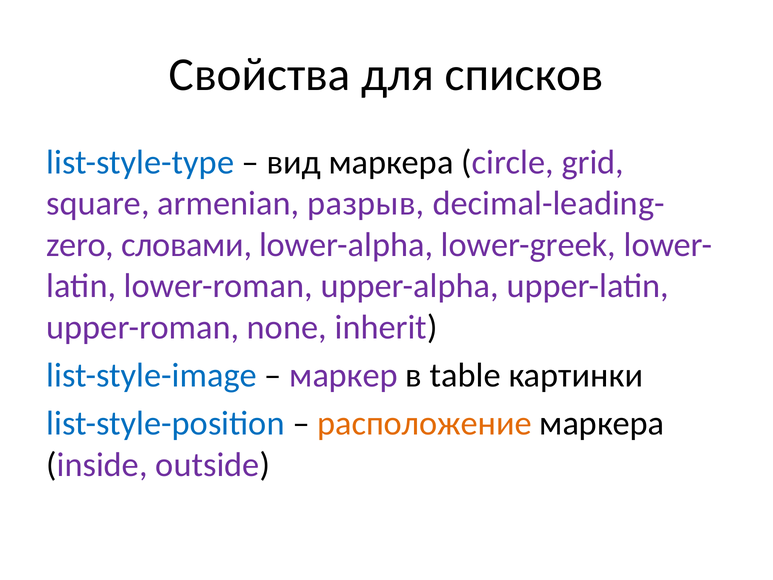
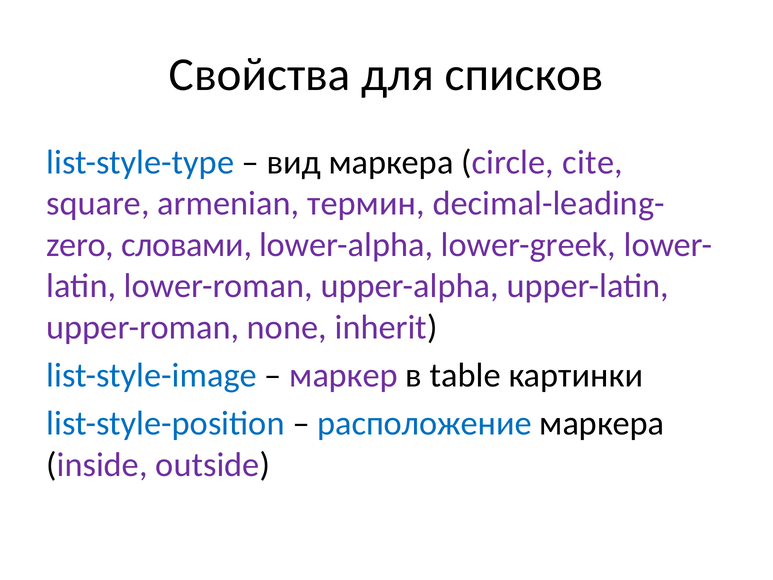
grid: grid -> cite (593, 162)
разрыв: разрыв -> термин (366, 203)
расположение colour: orange -> blue (425, 423)
